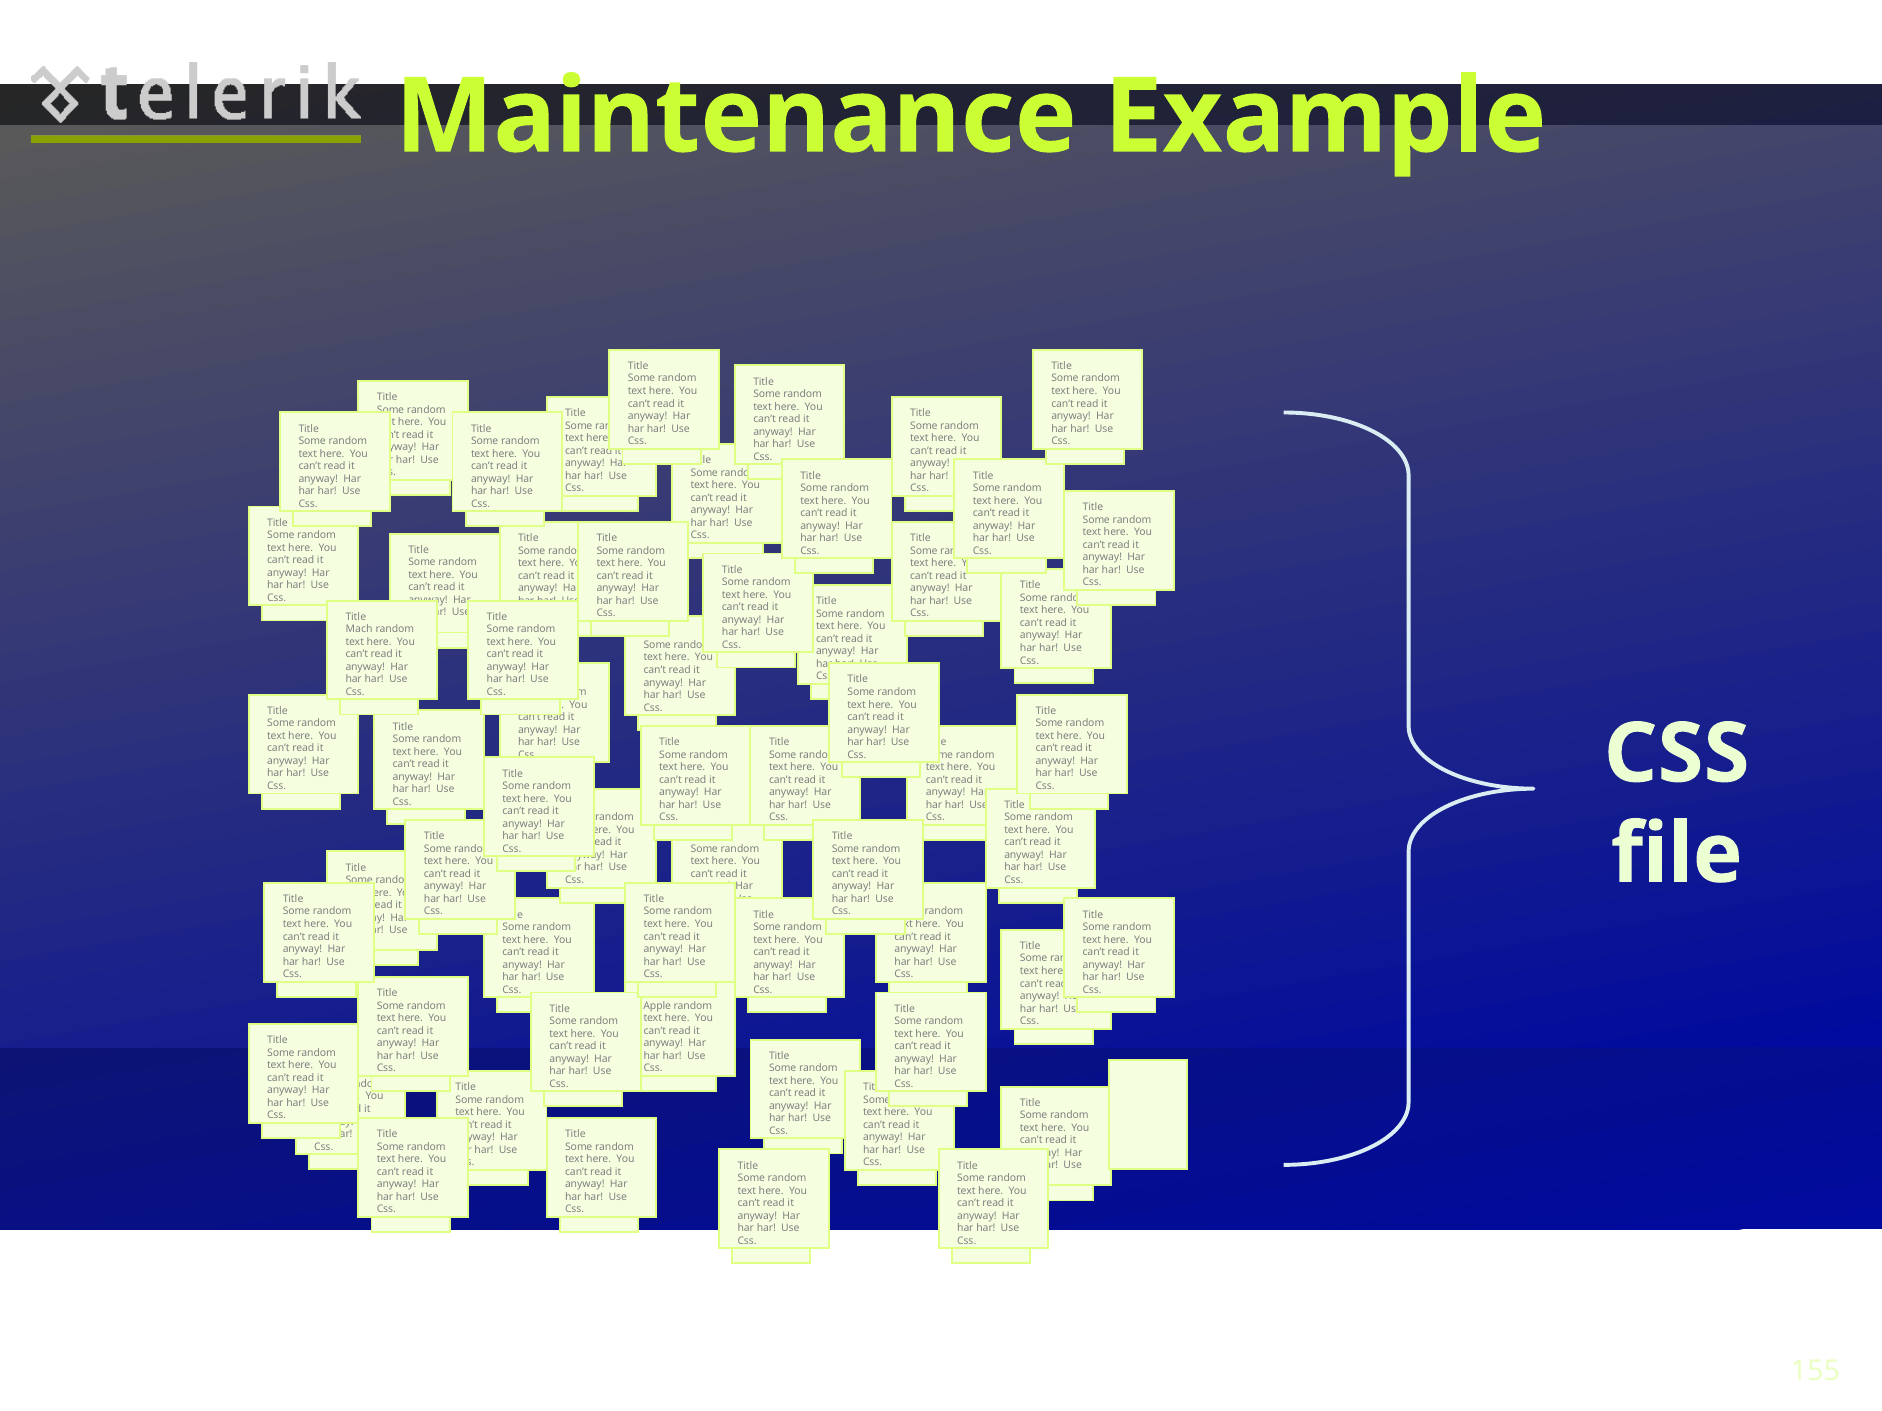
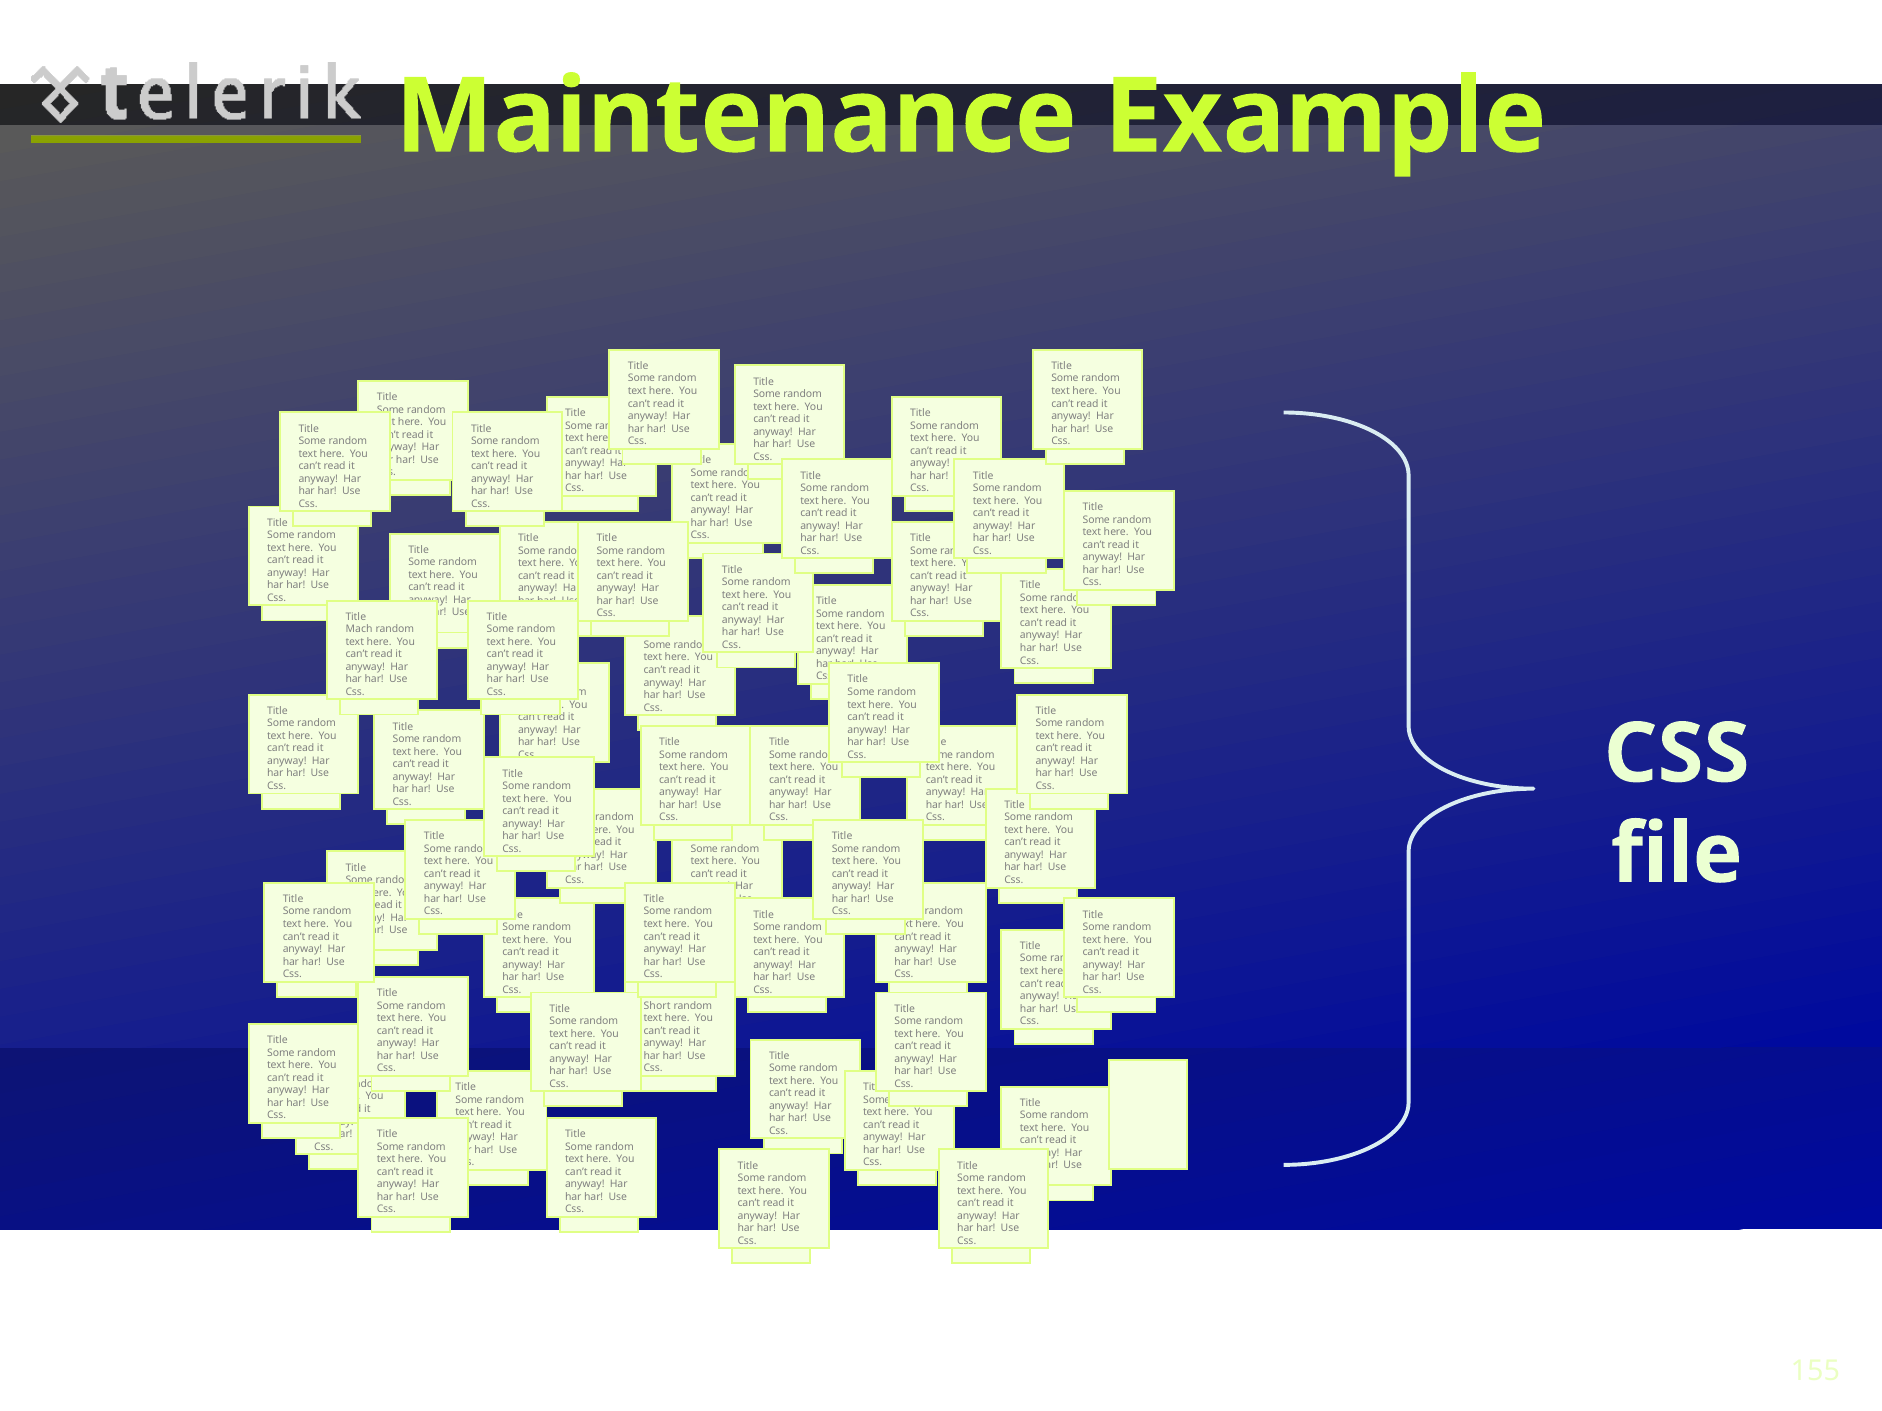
Apple: Apple -> Short (657, 1006)
